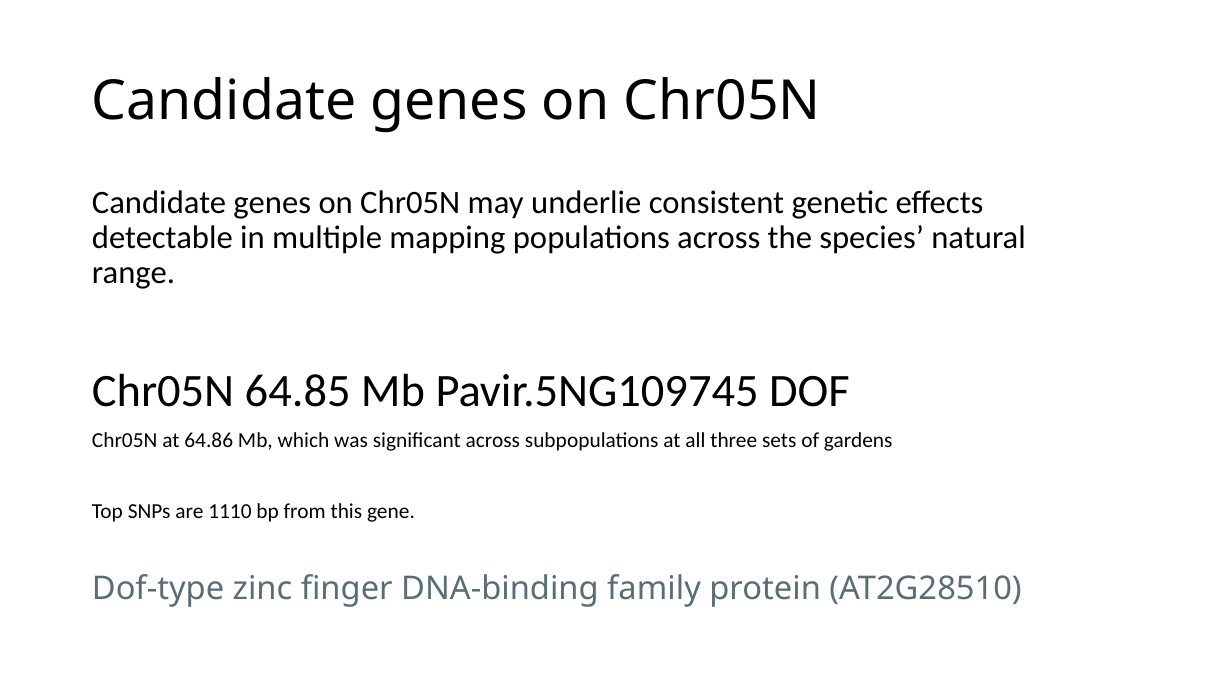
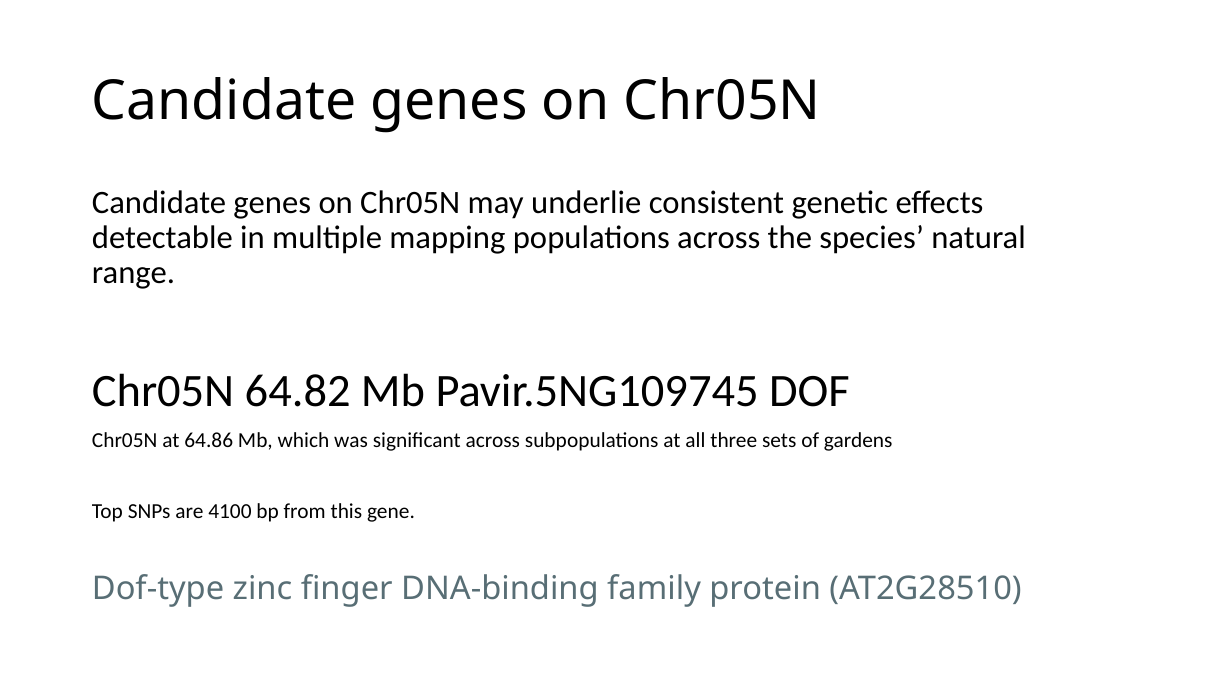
64.85: 64.85 -> 64.82 (298, 391)
1110: 1110 -> 4100 (230, 512)
